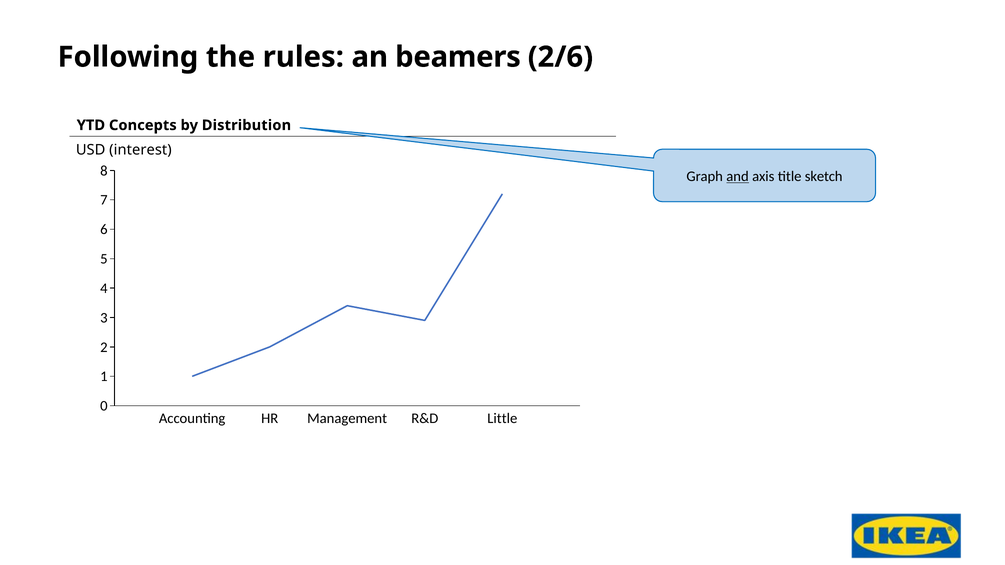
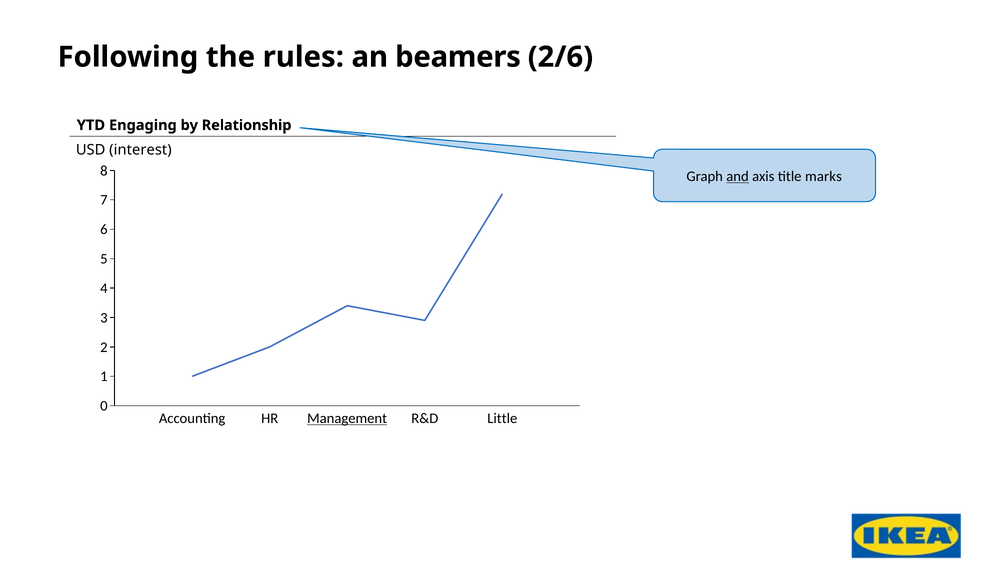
Concepts: Concepts -> Engaging (143, 125)
Distribution: Distribution -> Relationship (247, 125)
sketch: sketch -> marks (824, 177)
Management underline: none -> present (347, 419)
